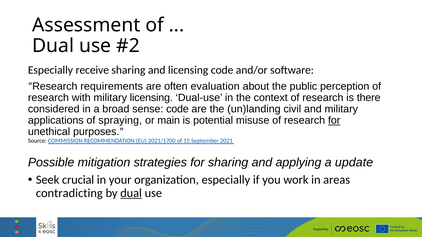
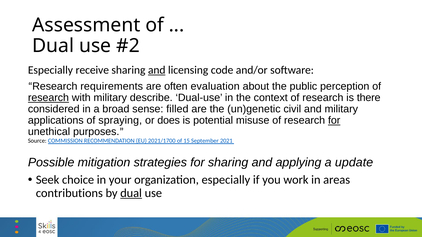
and underline: none -> present (157, 70)
research underline: none -> present (48, 98)
military licensing: licensing -> describe (151, 98)
sense code: code -> filled (177, 109)
un)landing: un)landing -> un)genetic (254, 109)
main: main -> does (169, 121)
crucial: crucial -> choice (78, 180)
contradicting: contradicting -> contributions (69, 193)
